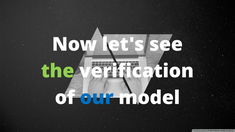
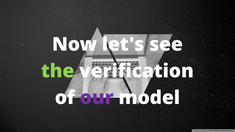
our colour: blue -> purple (97, 98)
